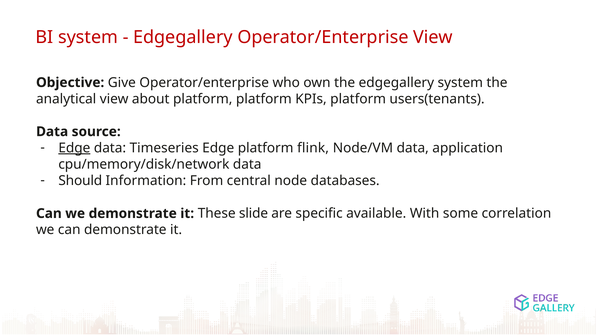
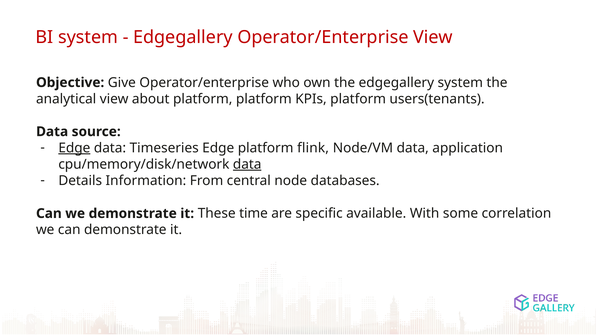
data underline: none -> present (247, 164)
Should: Should -> Details (80, 181)
slide: slide -> time (254, 214)
